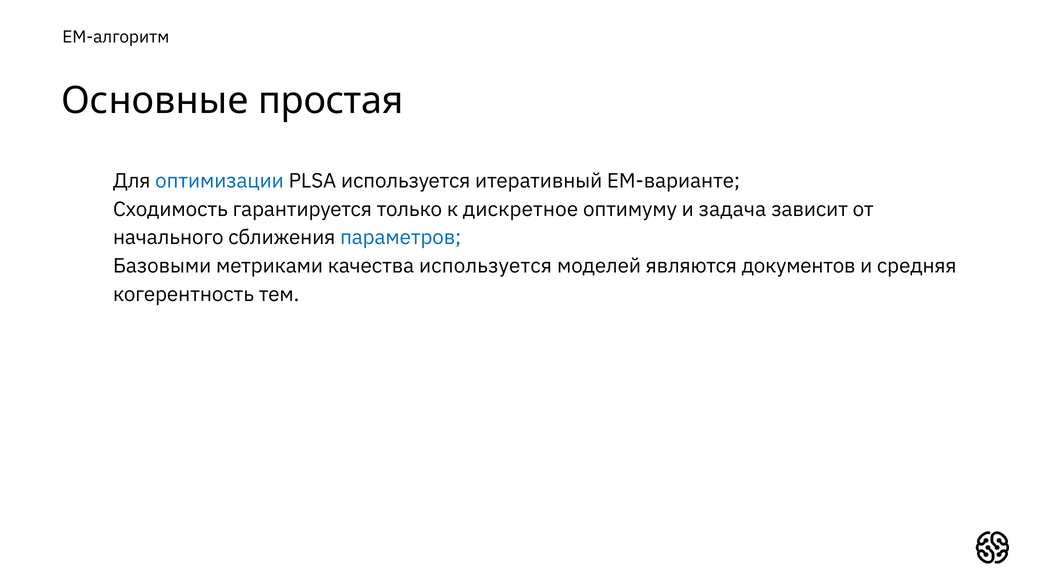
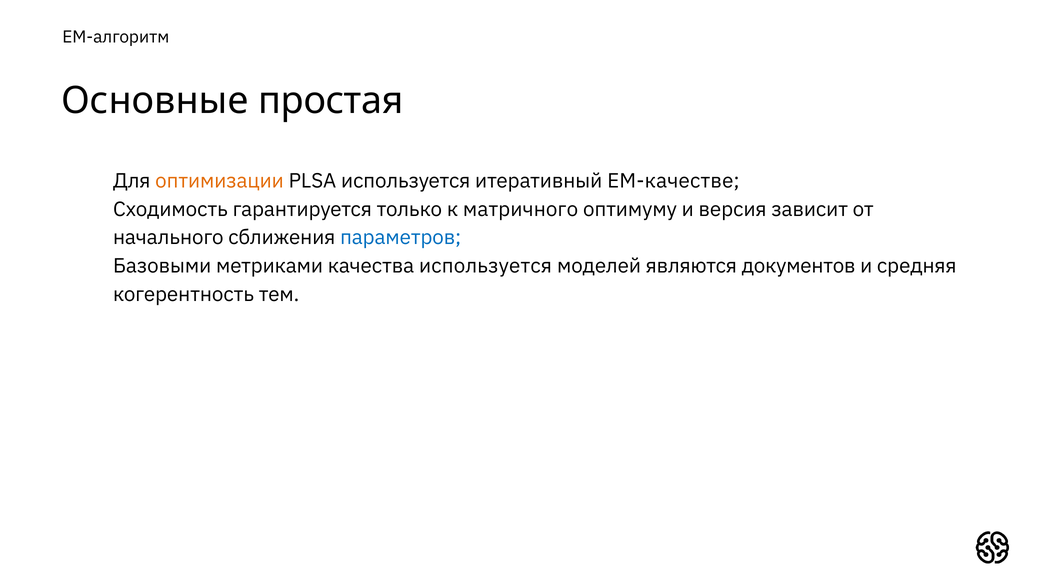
оптимизации colour: blue -> orange (220, 181)
EM-варианте: EM-варианте -> EM-качестве (673, 181)
дискретное: дискретное -> матричного (521, 209)
задача: задача -> версия (733, 209)
